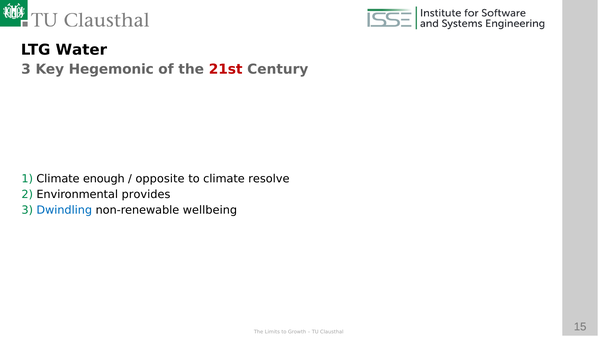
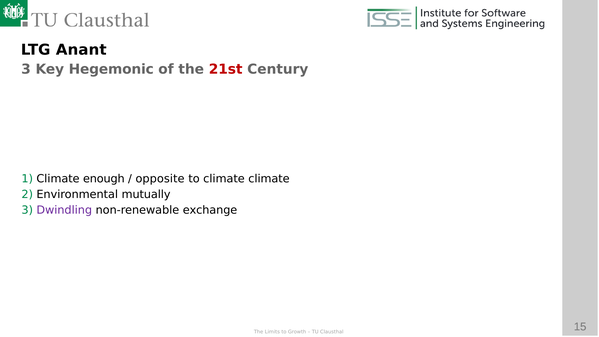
Water: Water -> Anant (81, 50)
climate resolve: resolve -> climate (269, 179)
provides: provides -> mutually (146, 194)
Dwindling colour: blue -> purple (64, 210)
wellbeing: wellbeing -> exchange (210, 210)
